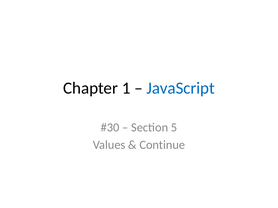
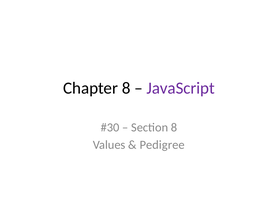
Chapter 1: 1 -> 8 (126, 88)
JavaScript colour: blue -> purple (181, 88)
Section 5: 5 -> 8 (174, 128)
Continue: Continue -> Pedigree (162, 145)
